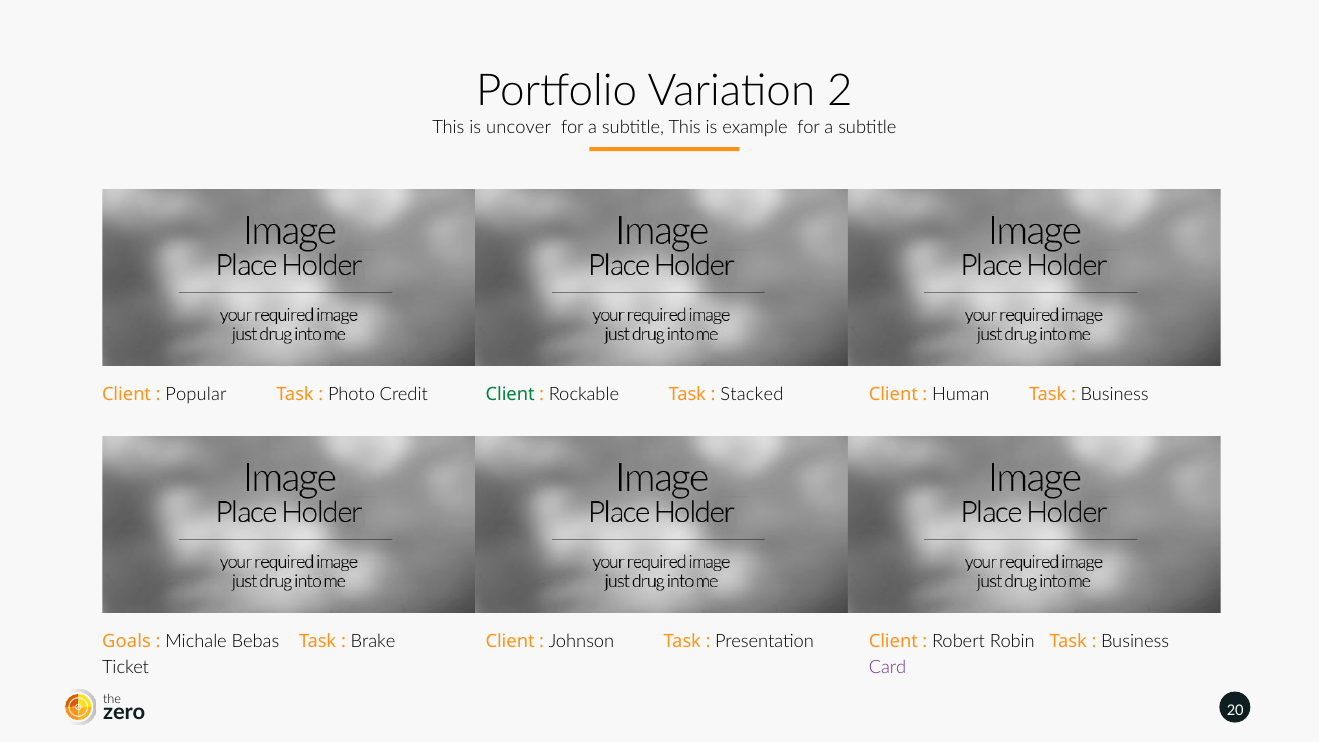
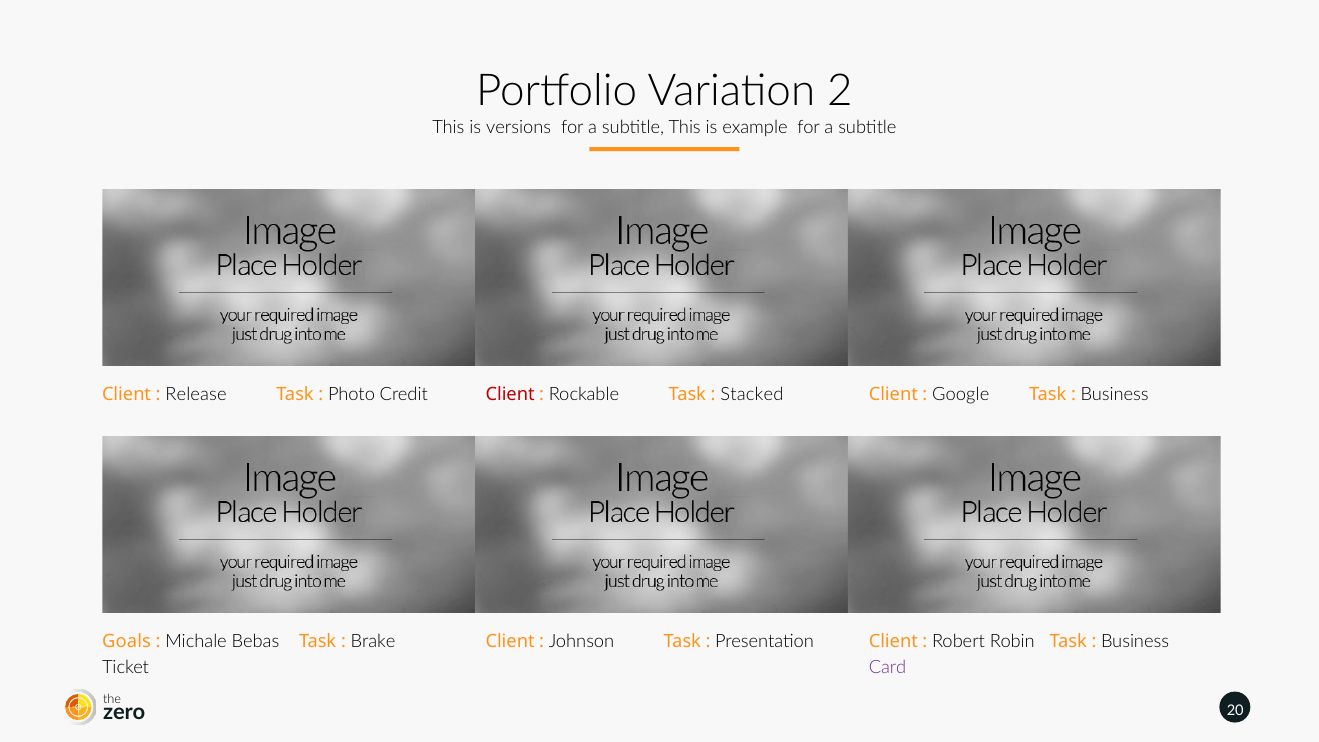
uncover: uncover -> versions (519, 127)
Popular: Popular -> Release (196, 394)
Client colour: green -> red (510, 394)
Human: Human -> Google (961, 394)
